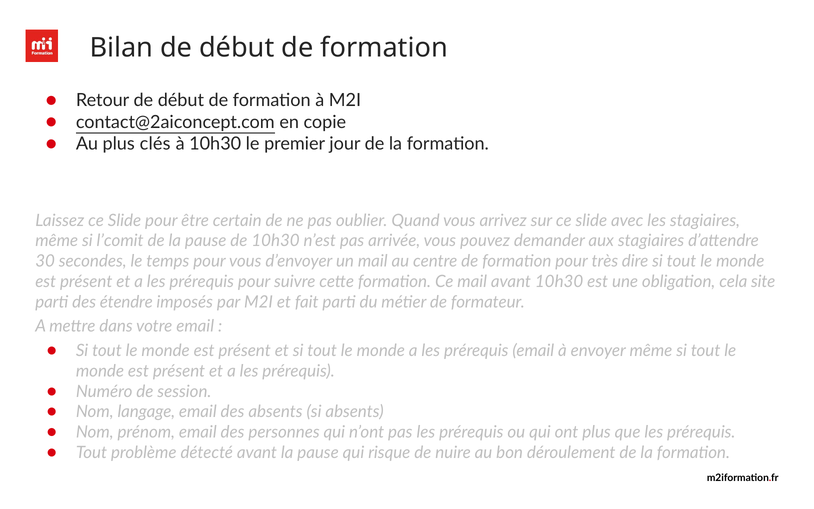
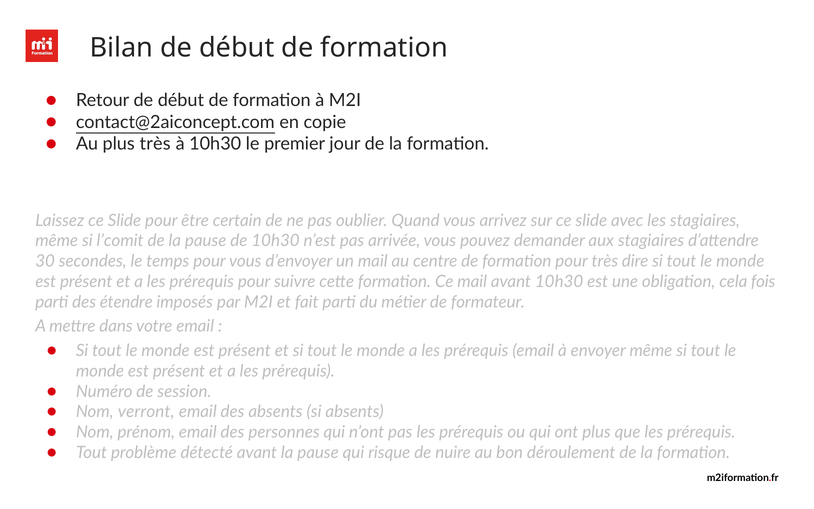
plus clés: clés -> très (155, 144)
site: site -> fois (763, 281)
langage: langage -> verront (146, 412)
